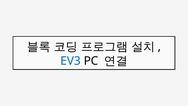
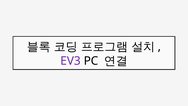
EV3 colour: blue -> purple (71, 61)
